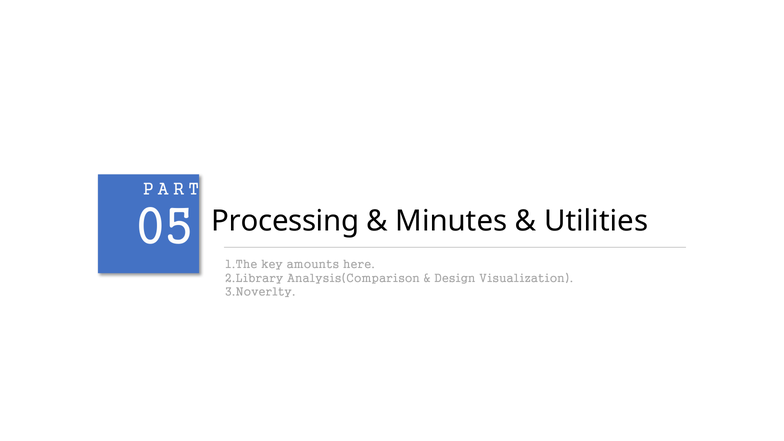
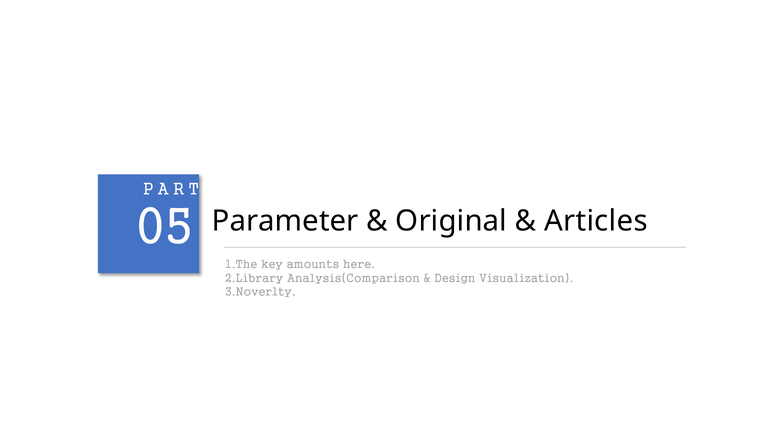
Processing: Processing -> Parameter (285, 221)
Minutes: Minutes -> Original (451, 221)
Utilities: Utilities -> Articles (596, 221)
